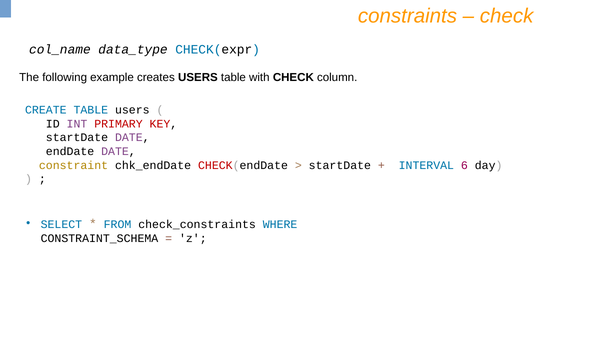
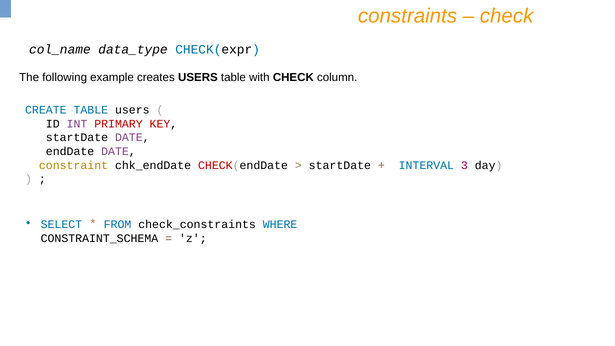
6: 6 -> 3 (464, 165)
